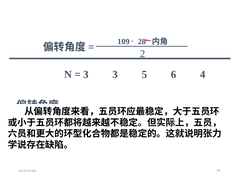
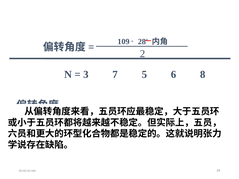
3 3: 3 -> 7 (115, 74)
4: 4 -> 8 (203, 74)
